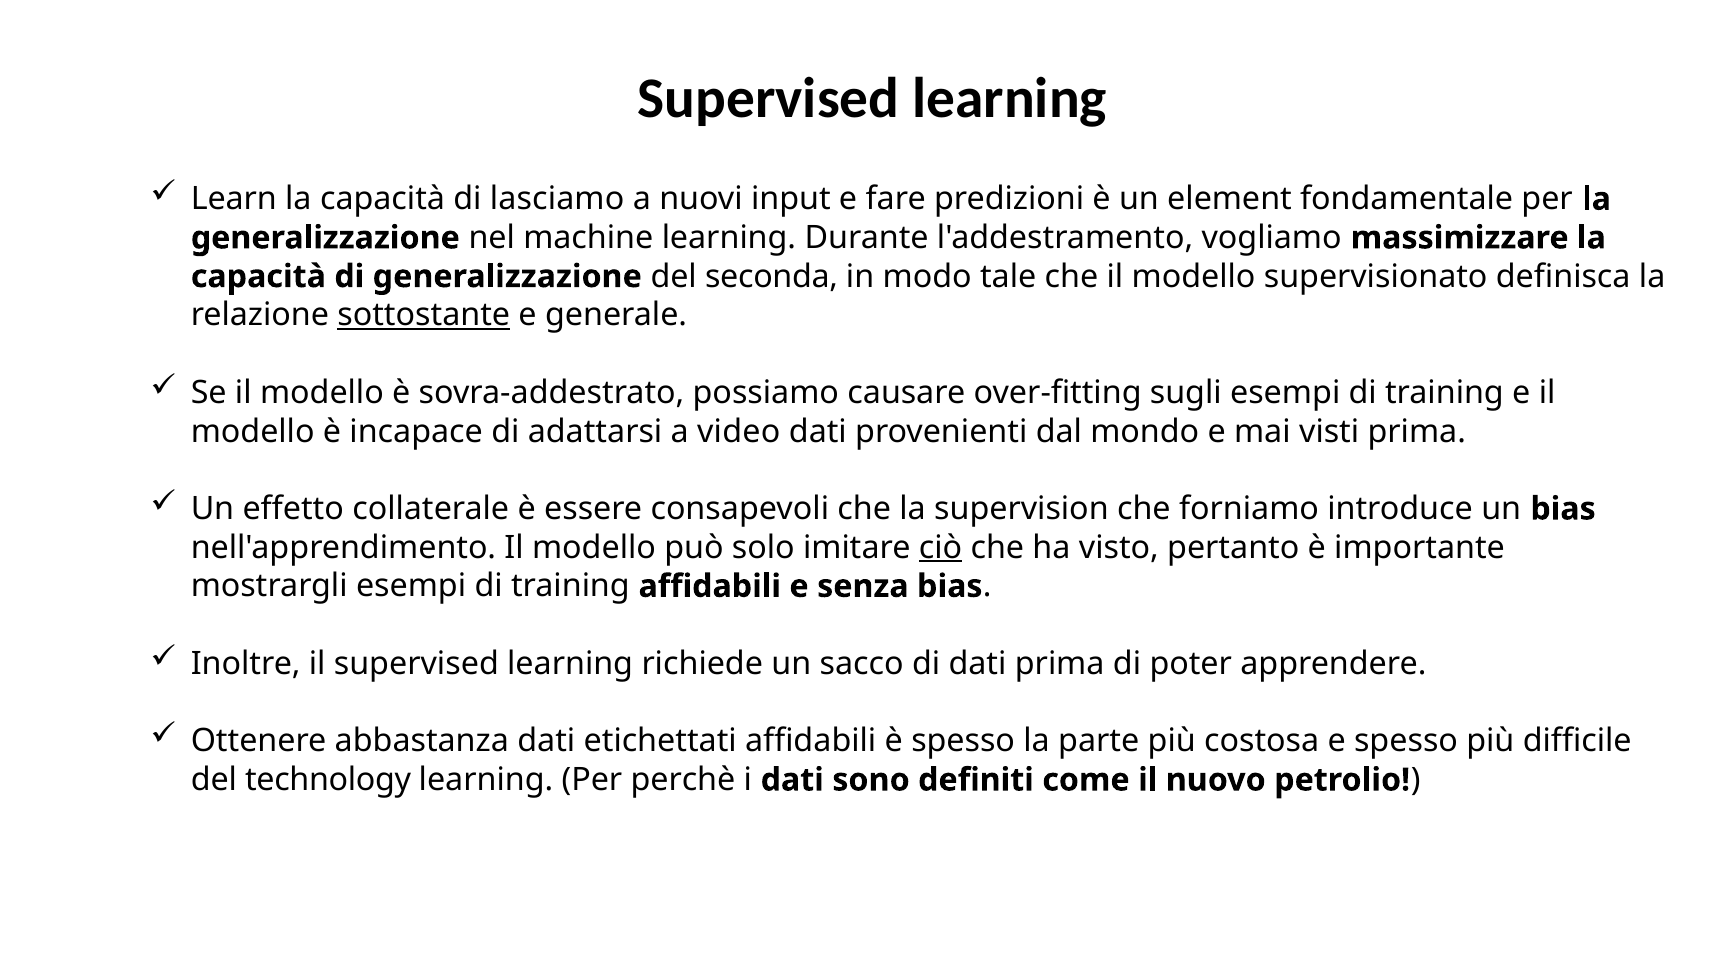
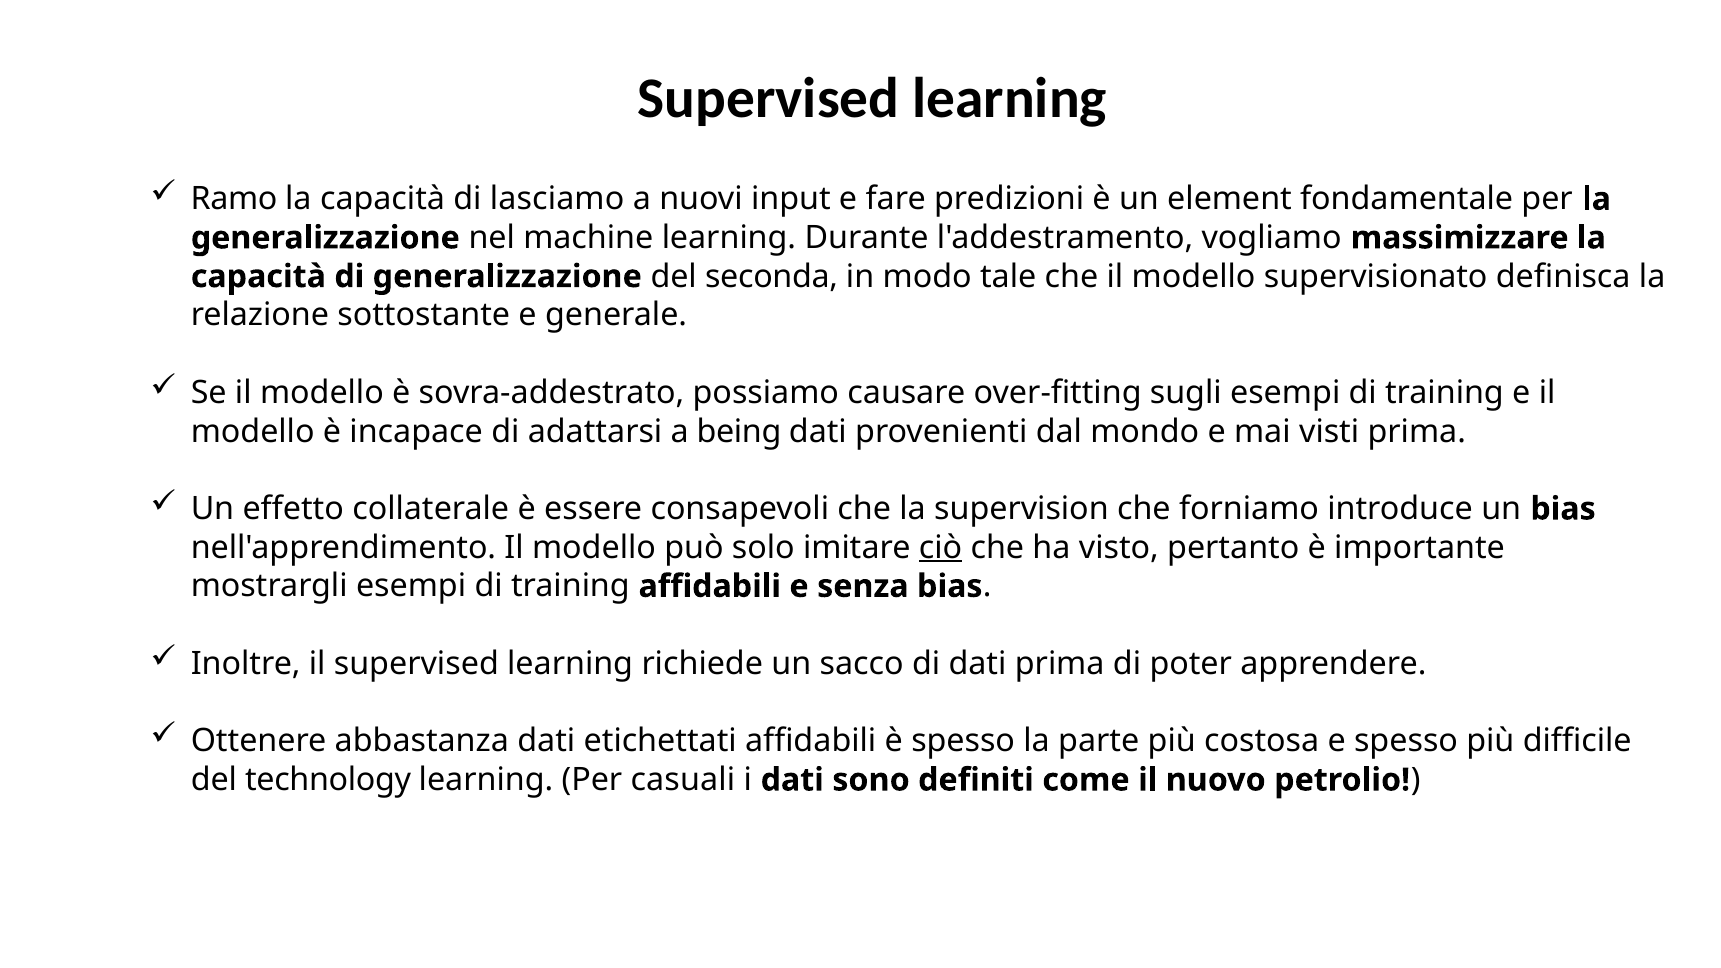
Learn: Learn -> Ramo (234, 199)
sottostante underline: present -> none (424, 315)
video: video -> being (739, 431)
perchè: perchè -> casuali (683, 780)
